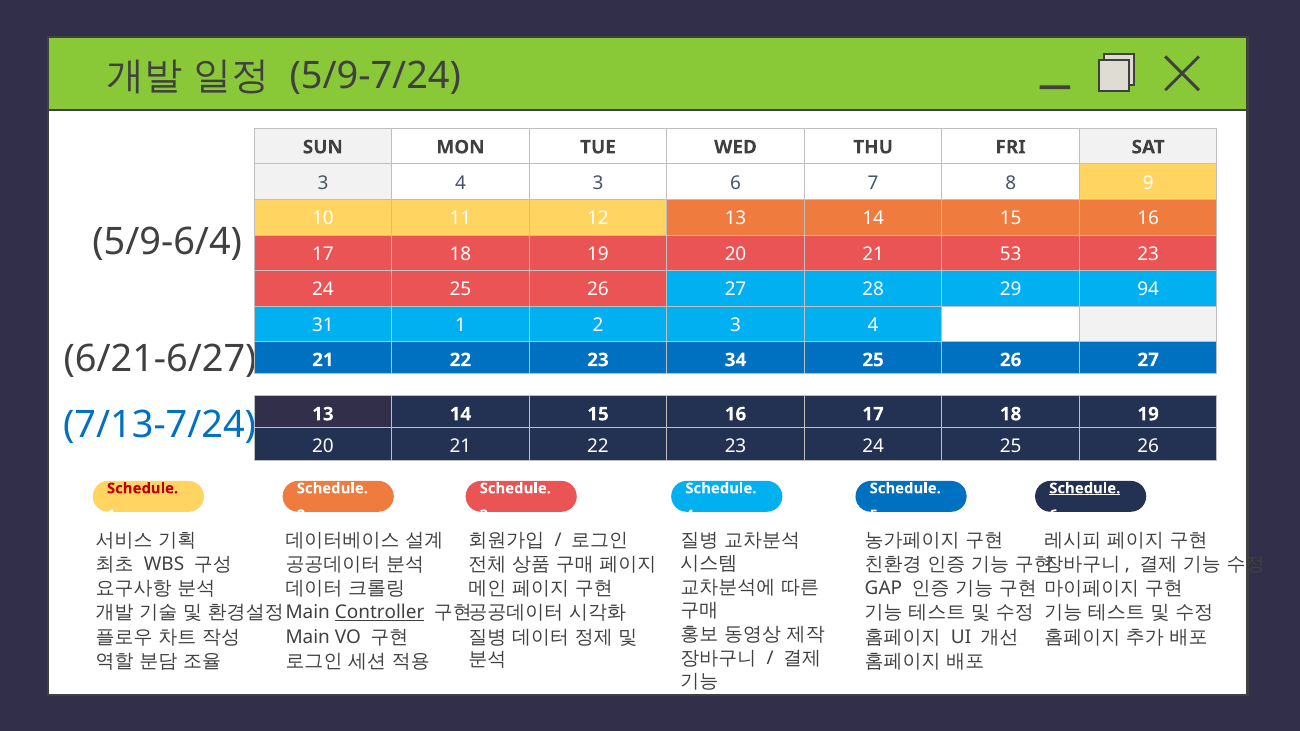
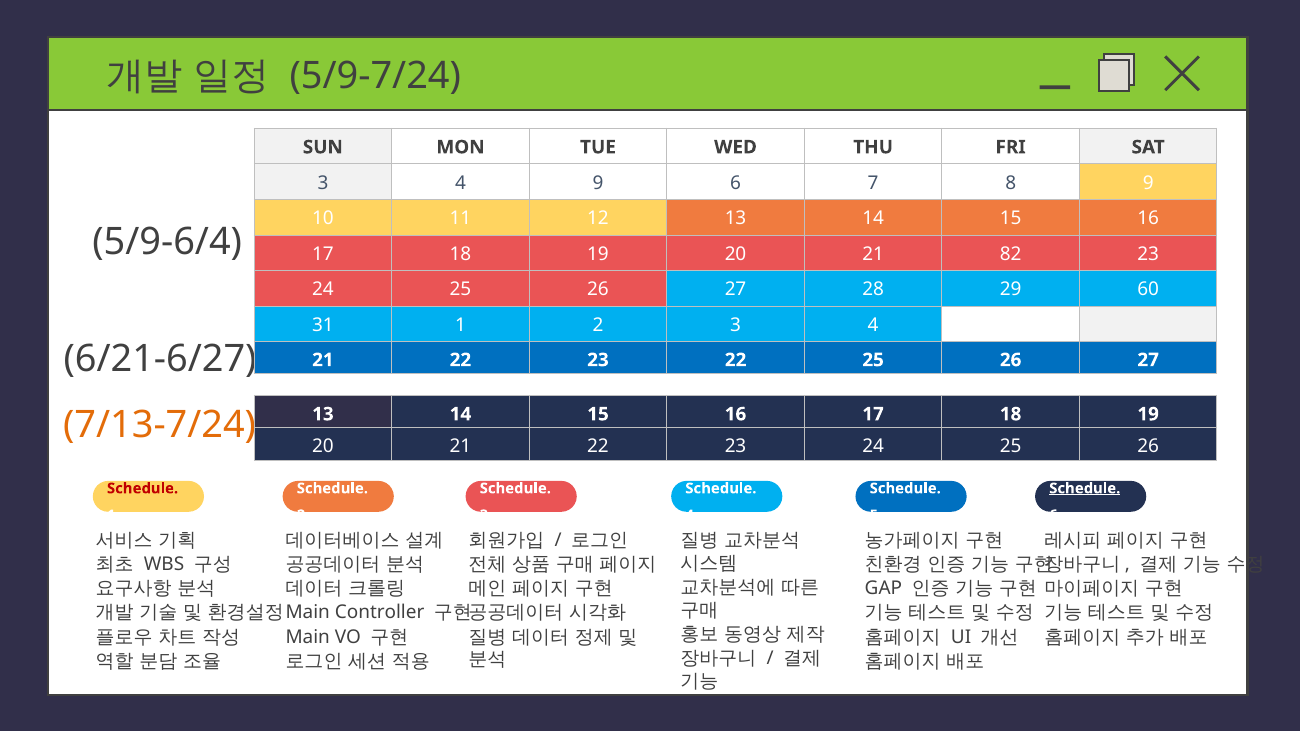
4 3: 3 -> 9 (598, 183)
53: 53 -> 82 (1011, 254)
94: 94 -> 60 (1148, 290)
23 34: 34 -> 22 (736, 360)
7/13-7/24 colour: blue -> orange (160, 426)
Controller underline: present -> none (380, 613)
